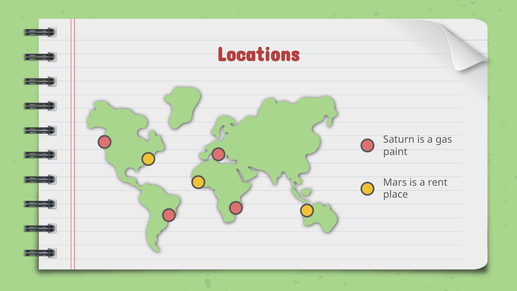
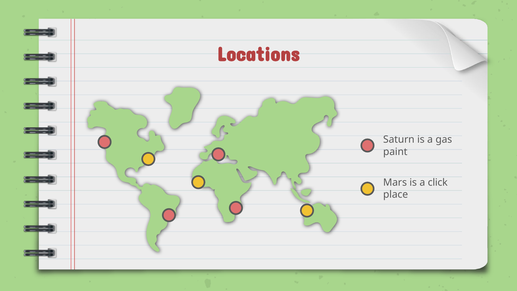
rent: rent -> click (438, 182)
